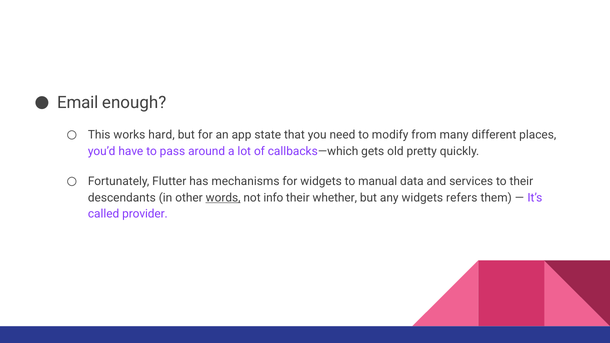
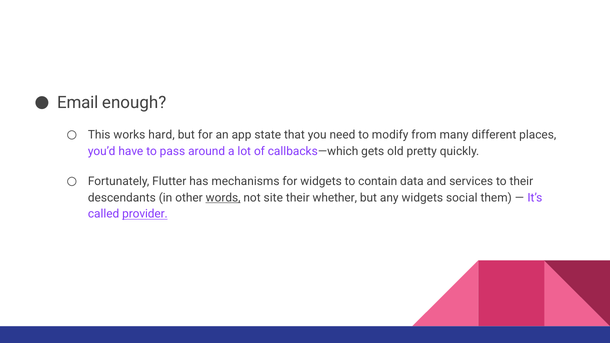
manual: manual -> contain (378, 181)
info: info -> site (273, 198)
refers: refers -> social (462, 198)
provider underline: none -> present (145, 214)
